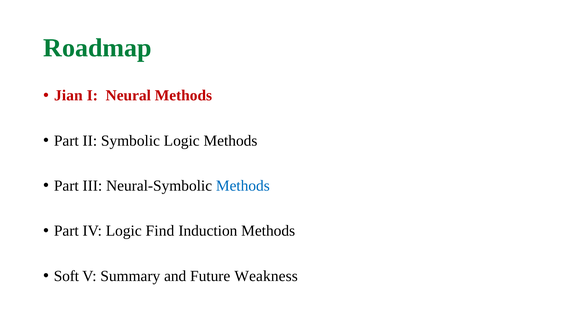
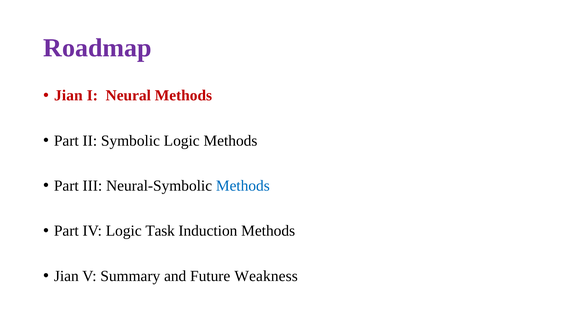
Roadmap colour: green -> purple (98, 48)
Find: Find -> Task (160, 231)
Soft: Soft -> Jian (66, 276)
